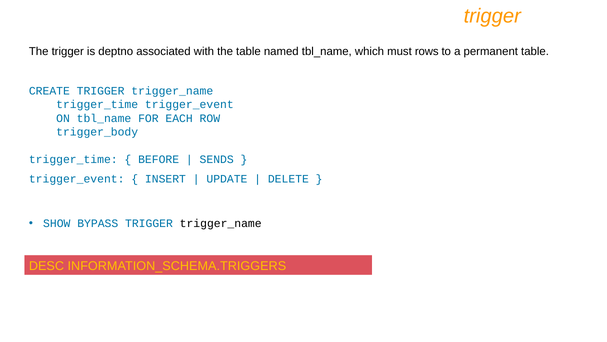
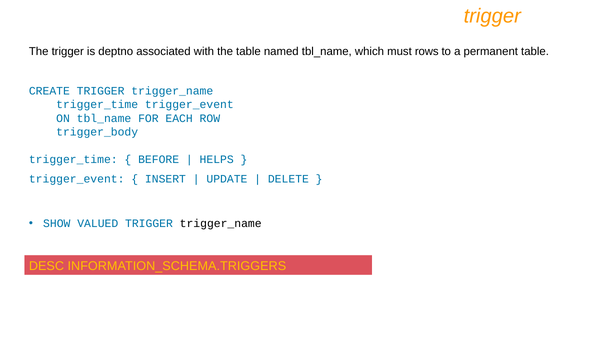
SENDS: SENDS -> HELPS (217, 159)
BYPASS: BYPASS -> VALUED (98, 223)
